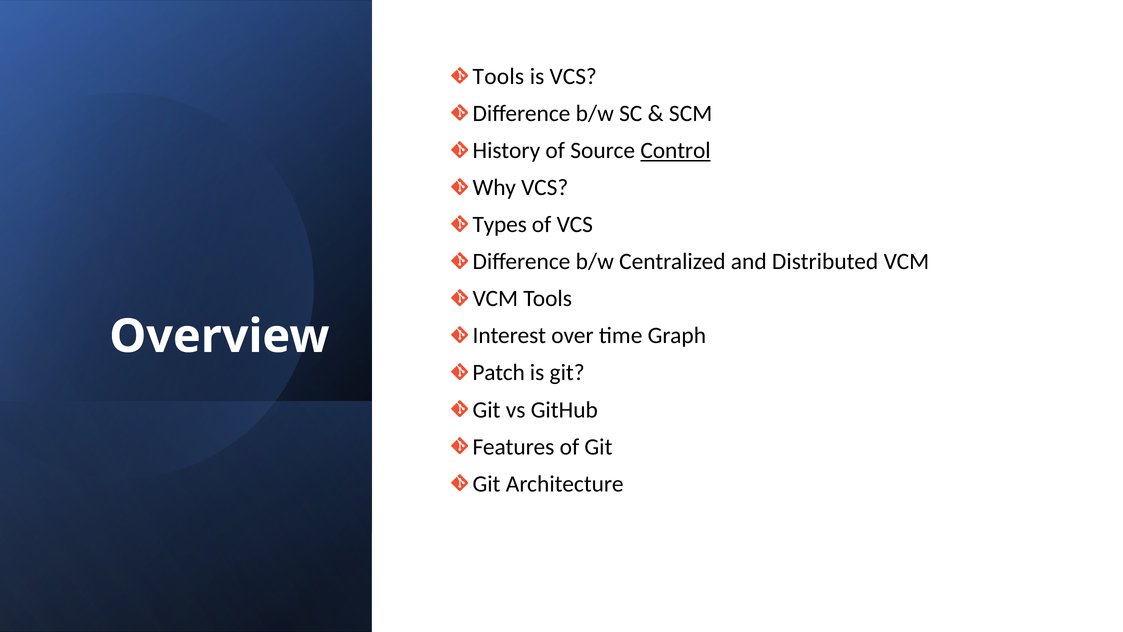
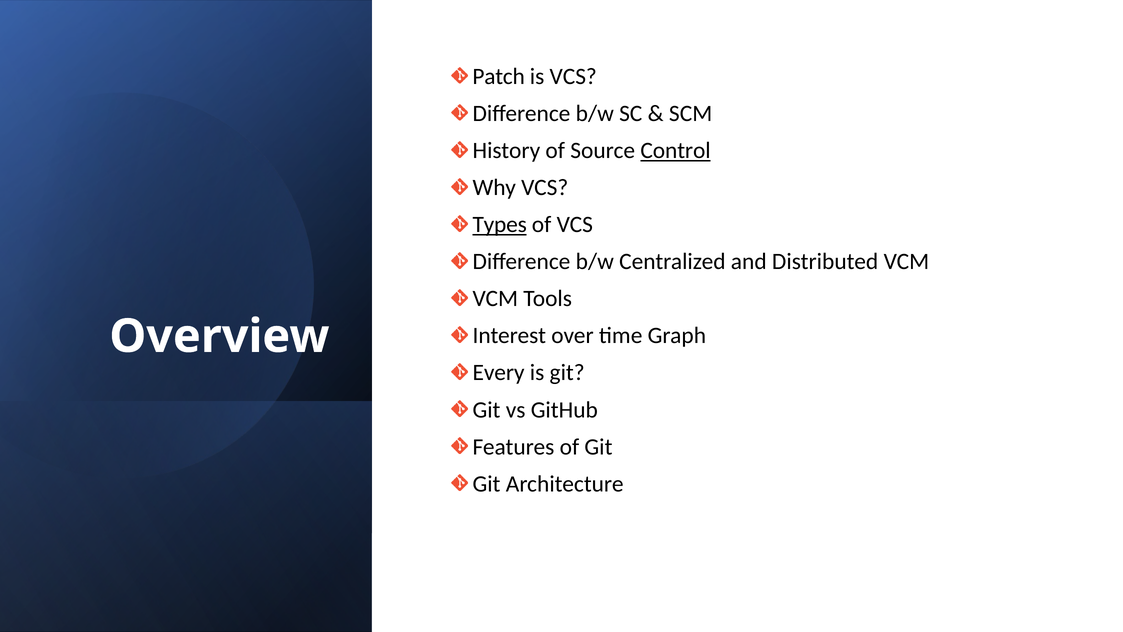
Tools: Tools -> Patch (499, 77)
Types underline: none -> present (500, 225)
Patch: Patch -> Every (499, 373)
